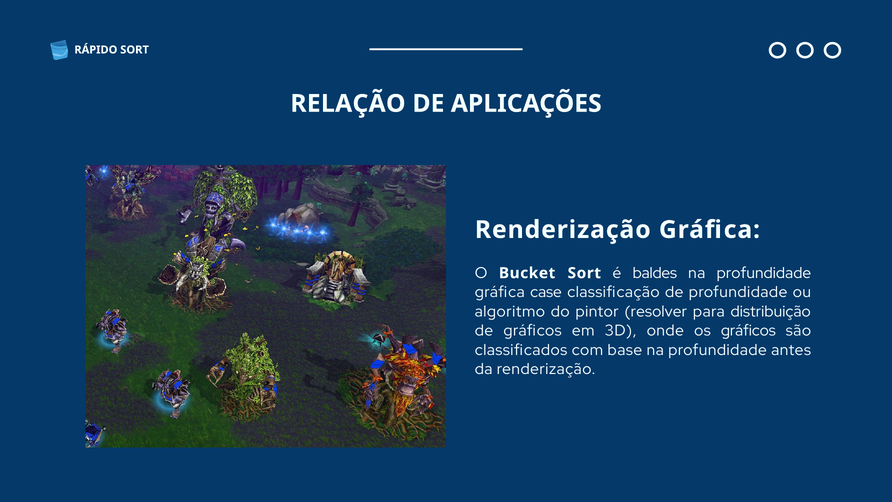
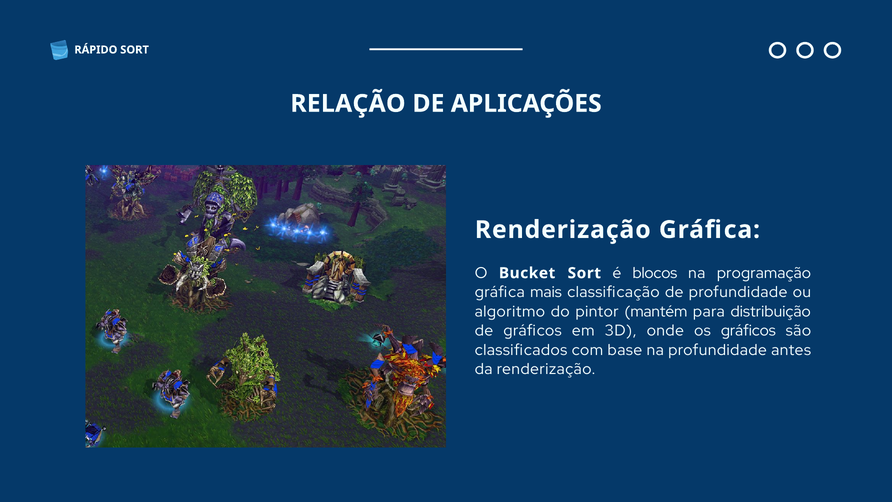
baldes: baldes -> blocos (655, 273)
profundidade: profundidade -> programação (764, 273)
case: case -> mais (546, 292)
resolver: resolver -> mantém (656, 311)
